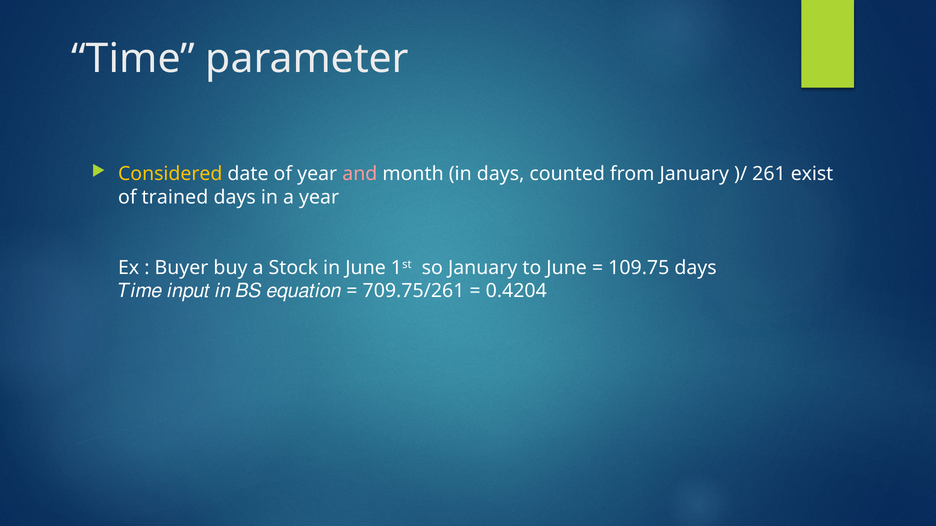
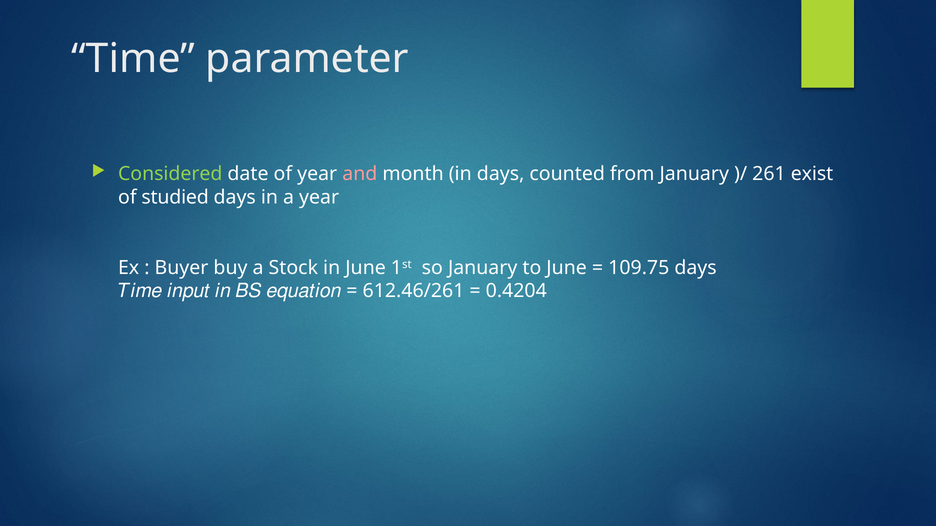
Considered colour: yellow -> light green (170, 174)
trained: trained -> studied (175, 198)
709.75/261: 709.75/261 -> 612.46/261 (414, 291)
